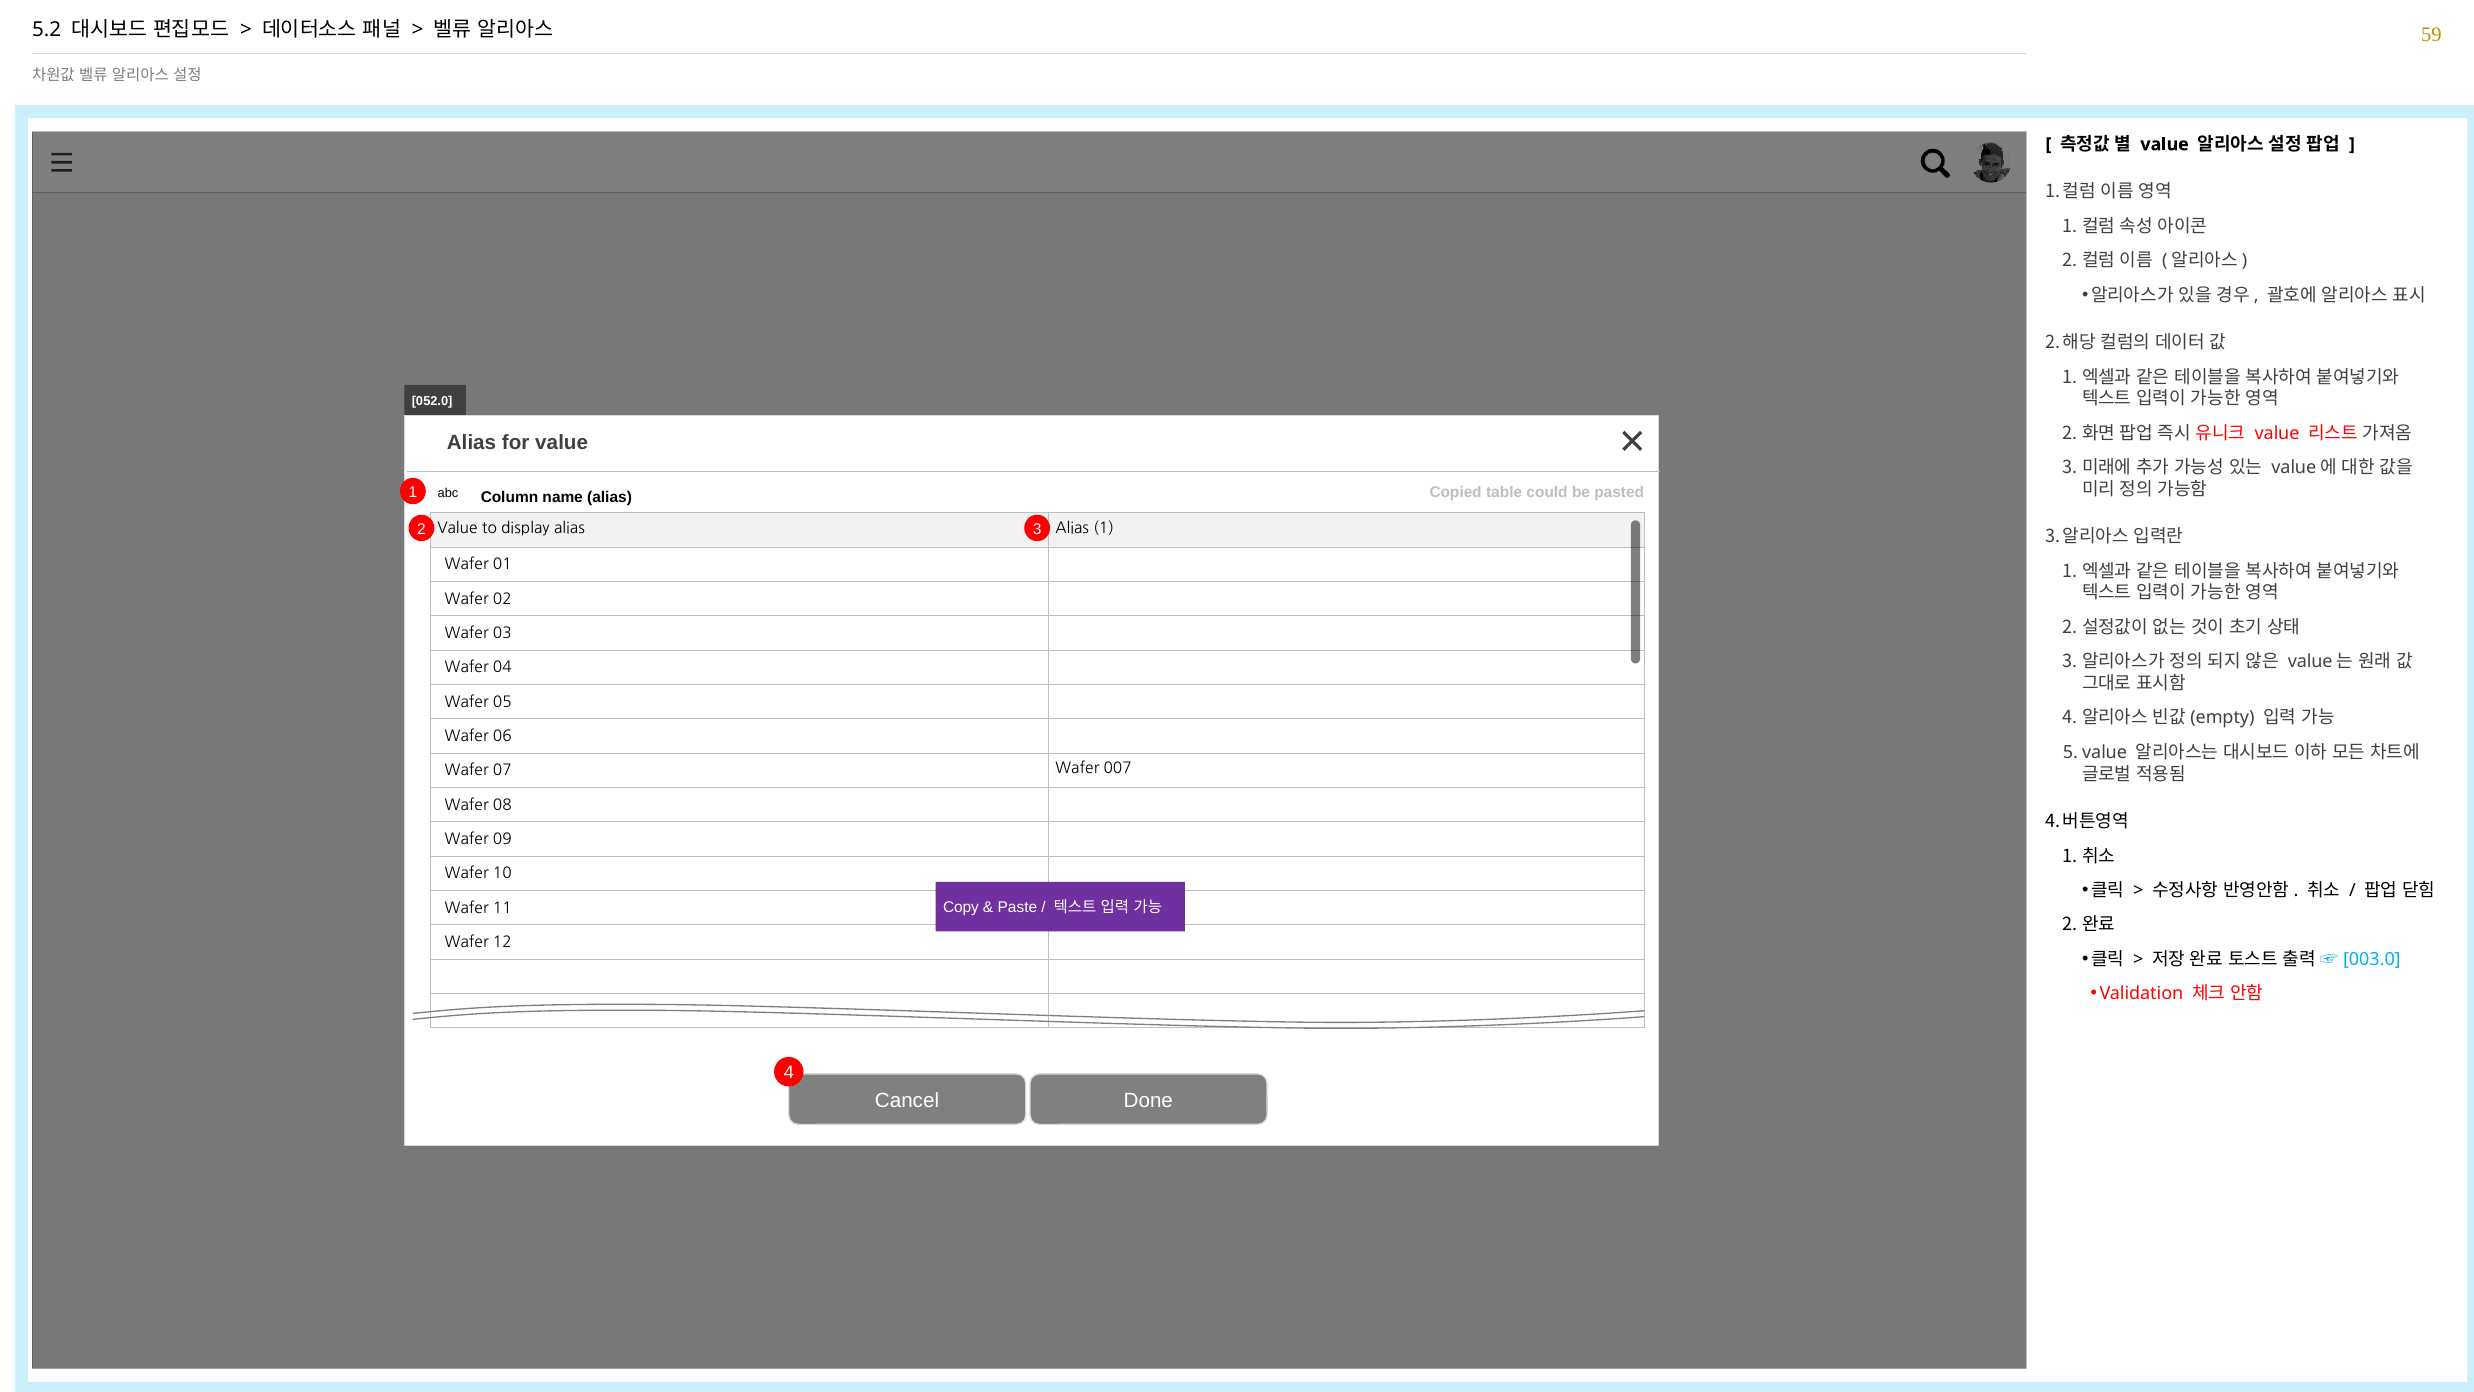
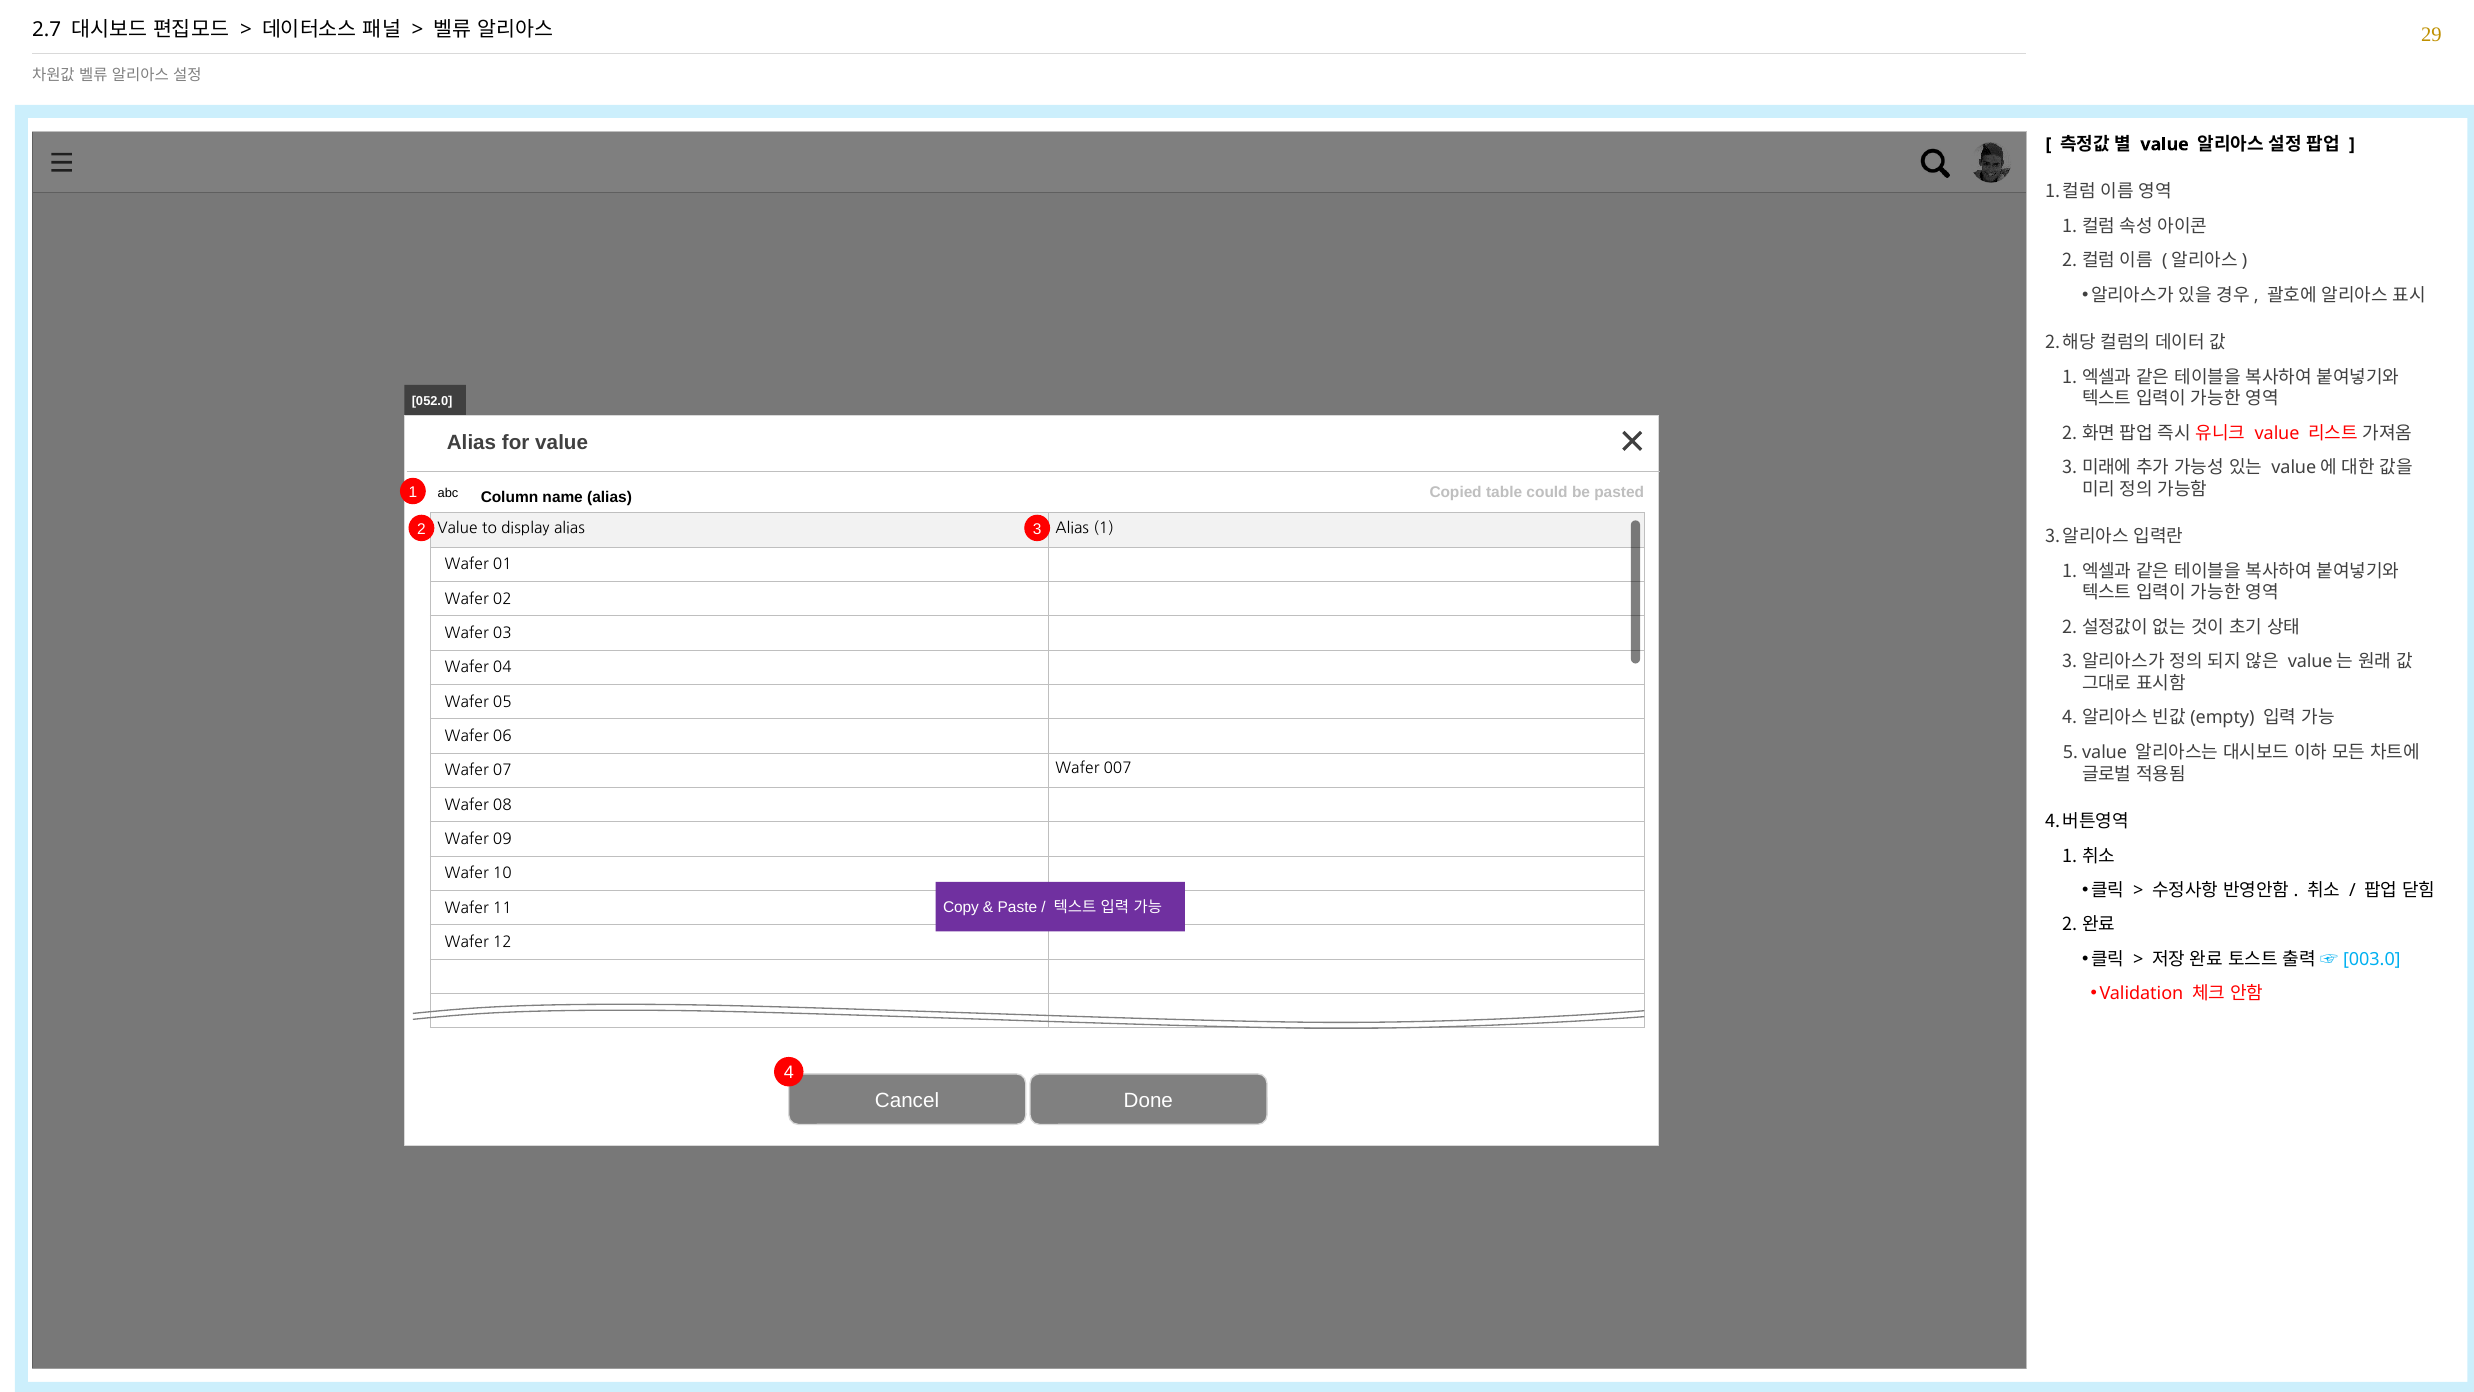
5.2: 5.2 -> 2.7 (47, 29)
59: 59 -> 29 (2431, 35)
